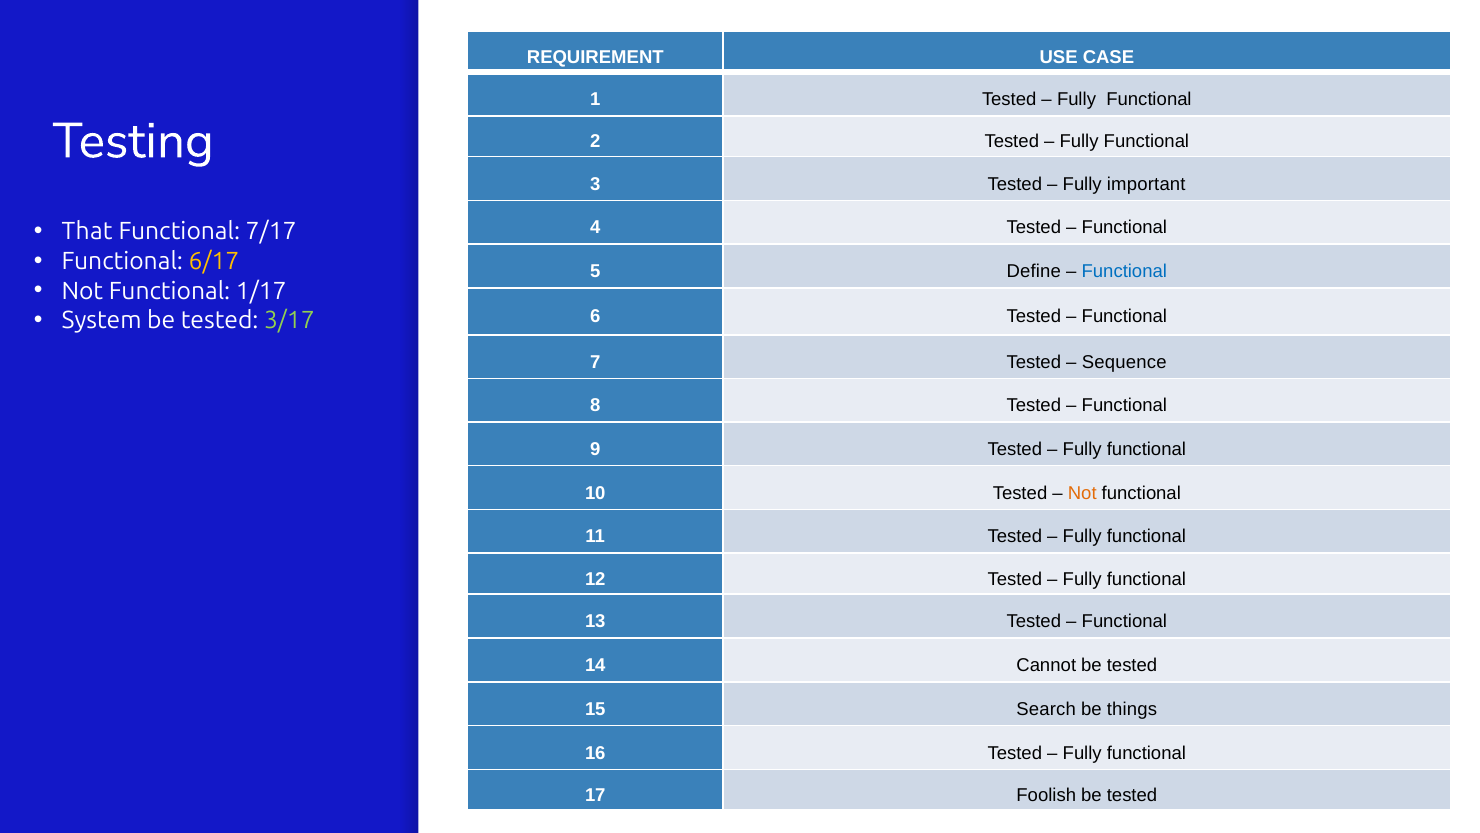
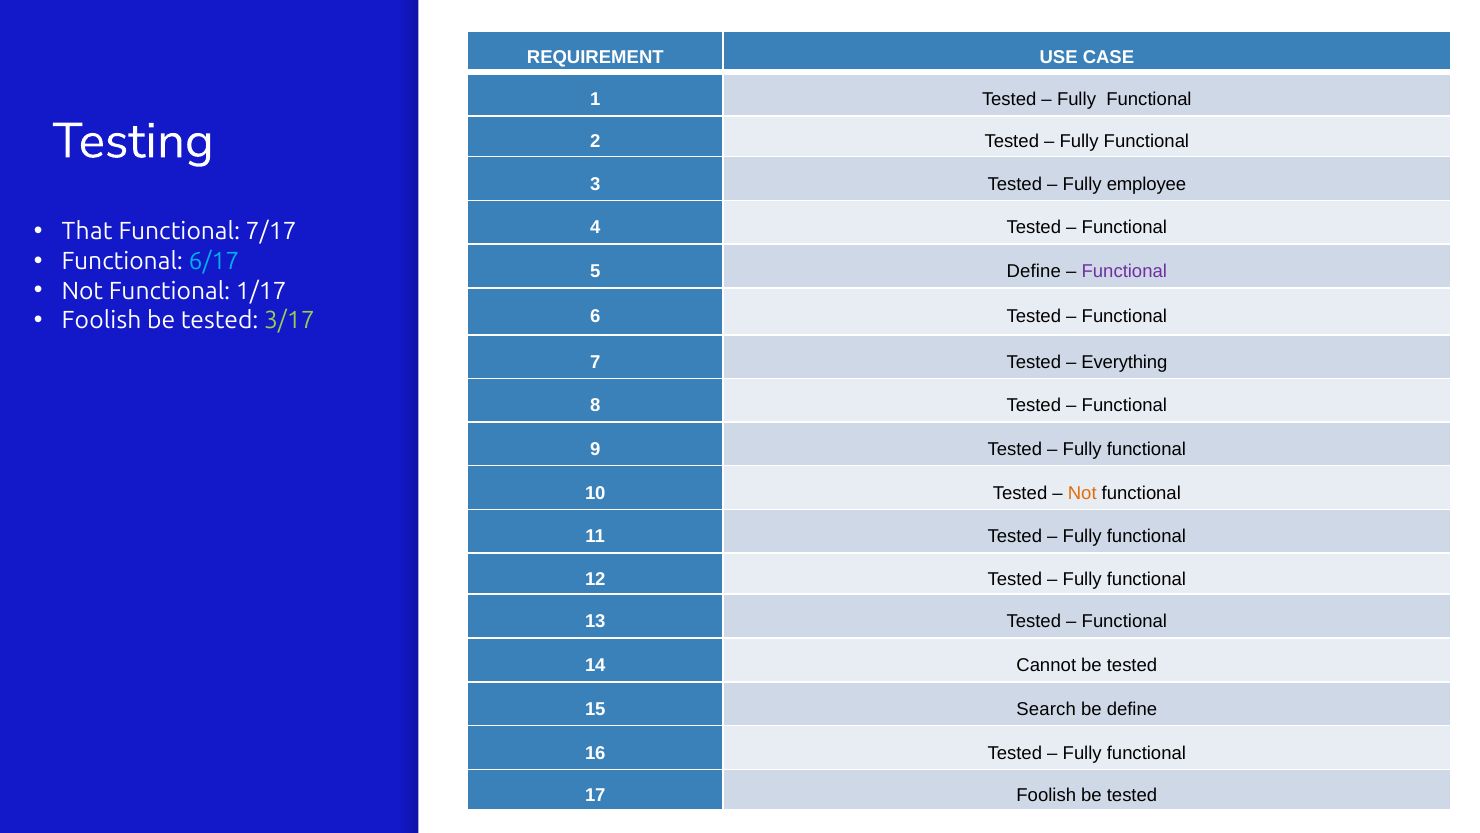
important: important -> employee (1146, 184)
6/17 colour: yellow -> light blue (214, 261)
Functional colour: blue -> purple (1124, 272)
System: System -> Foolish (102, 320)
Sequence: Sequence -> Everything (1124, 362)
be things: things -> define (1132, 709)
